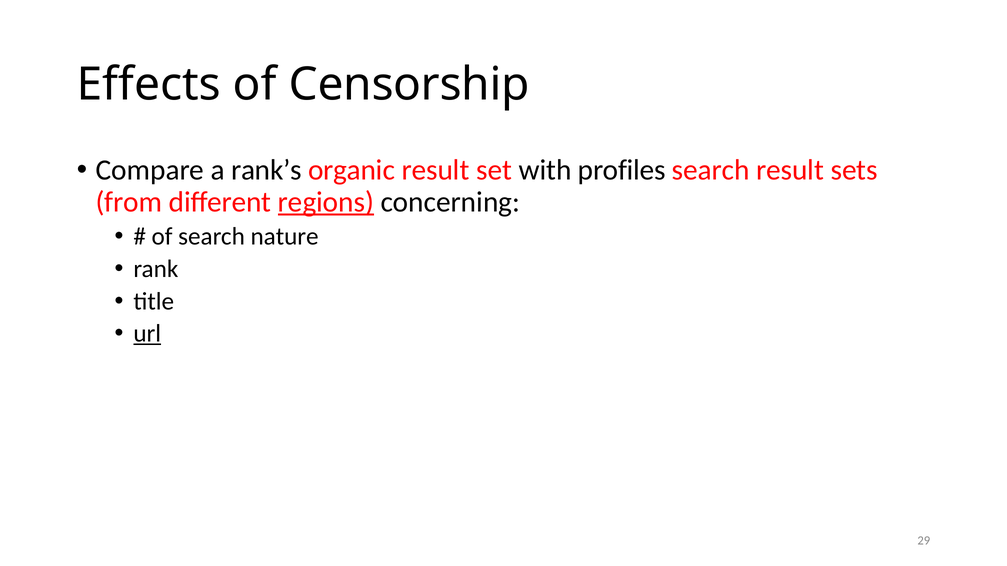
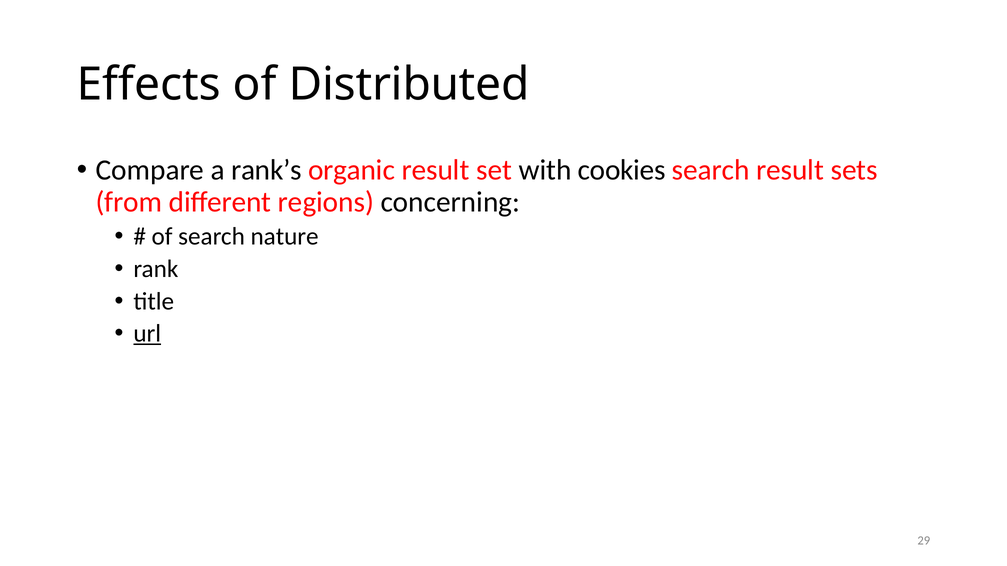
Censorship: Censorship -> Distributed (409, 85)
profiles: profiles -> cookies (622, 170)
regions underline: present -> none (326, 202)
